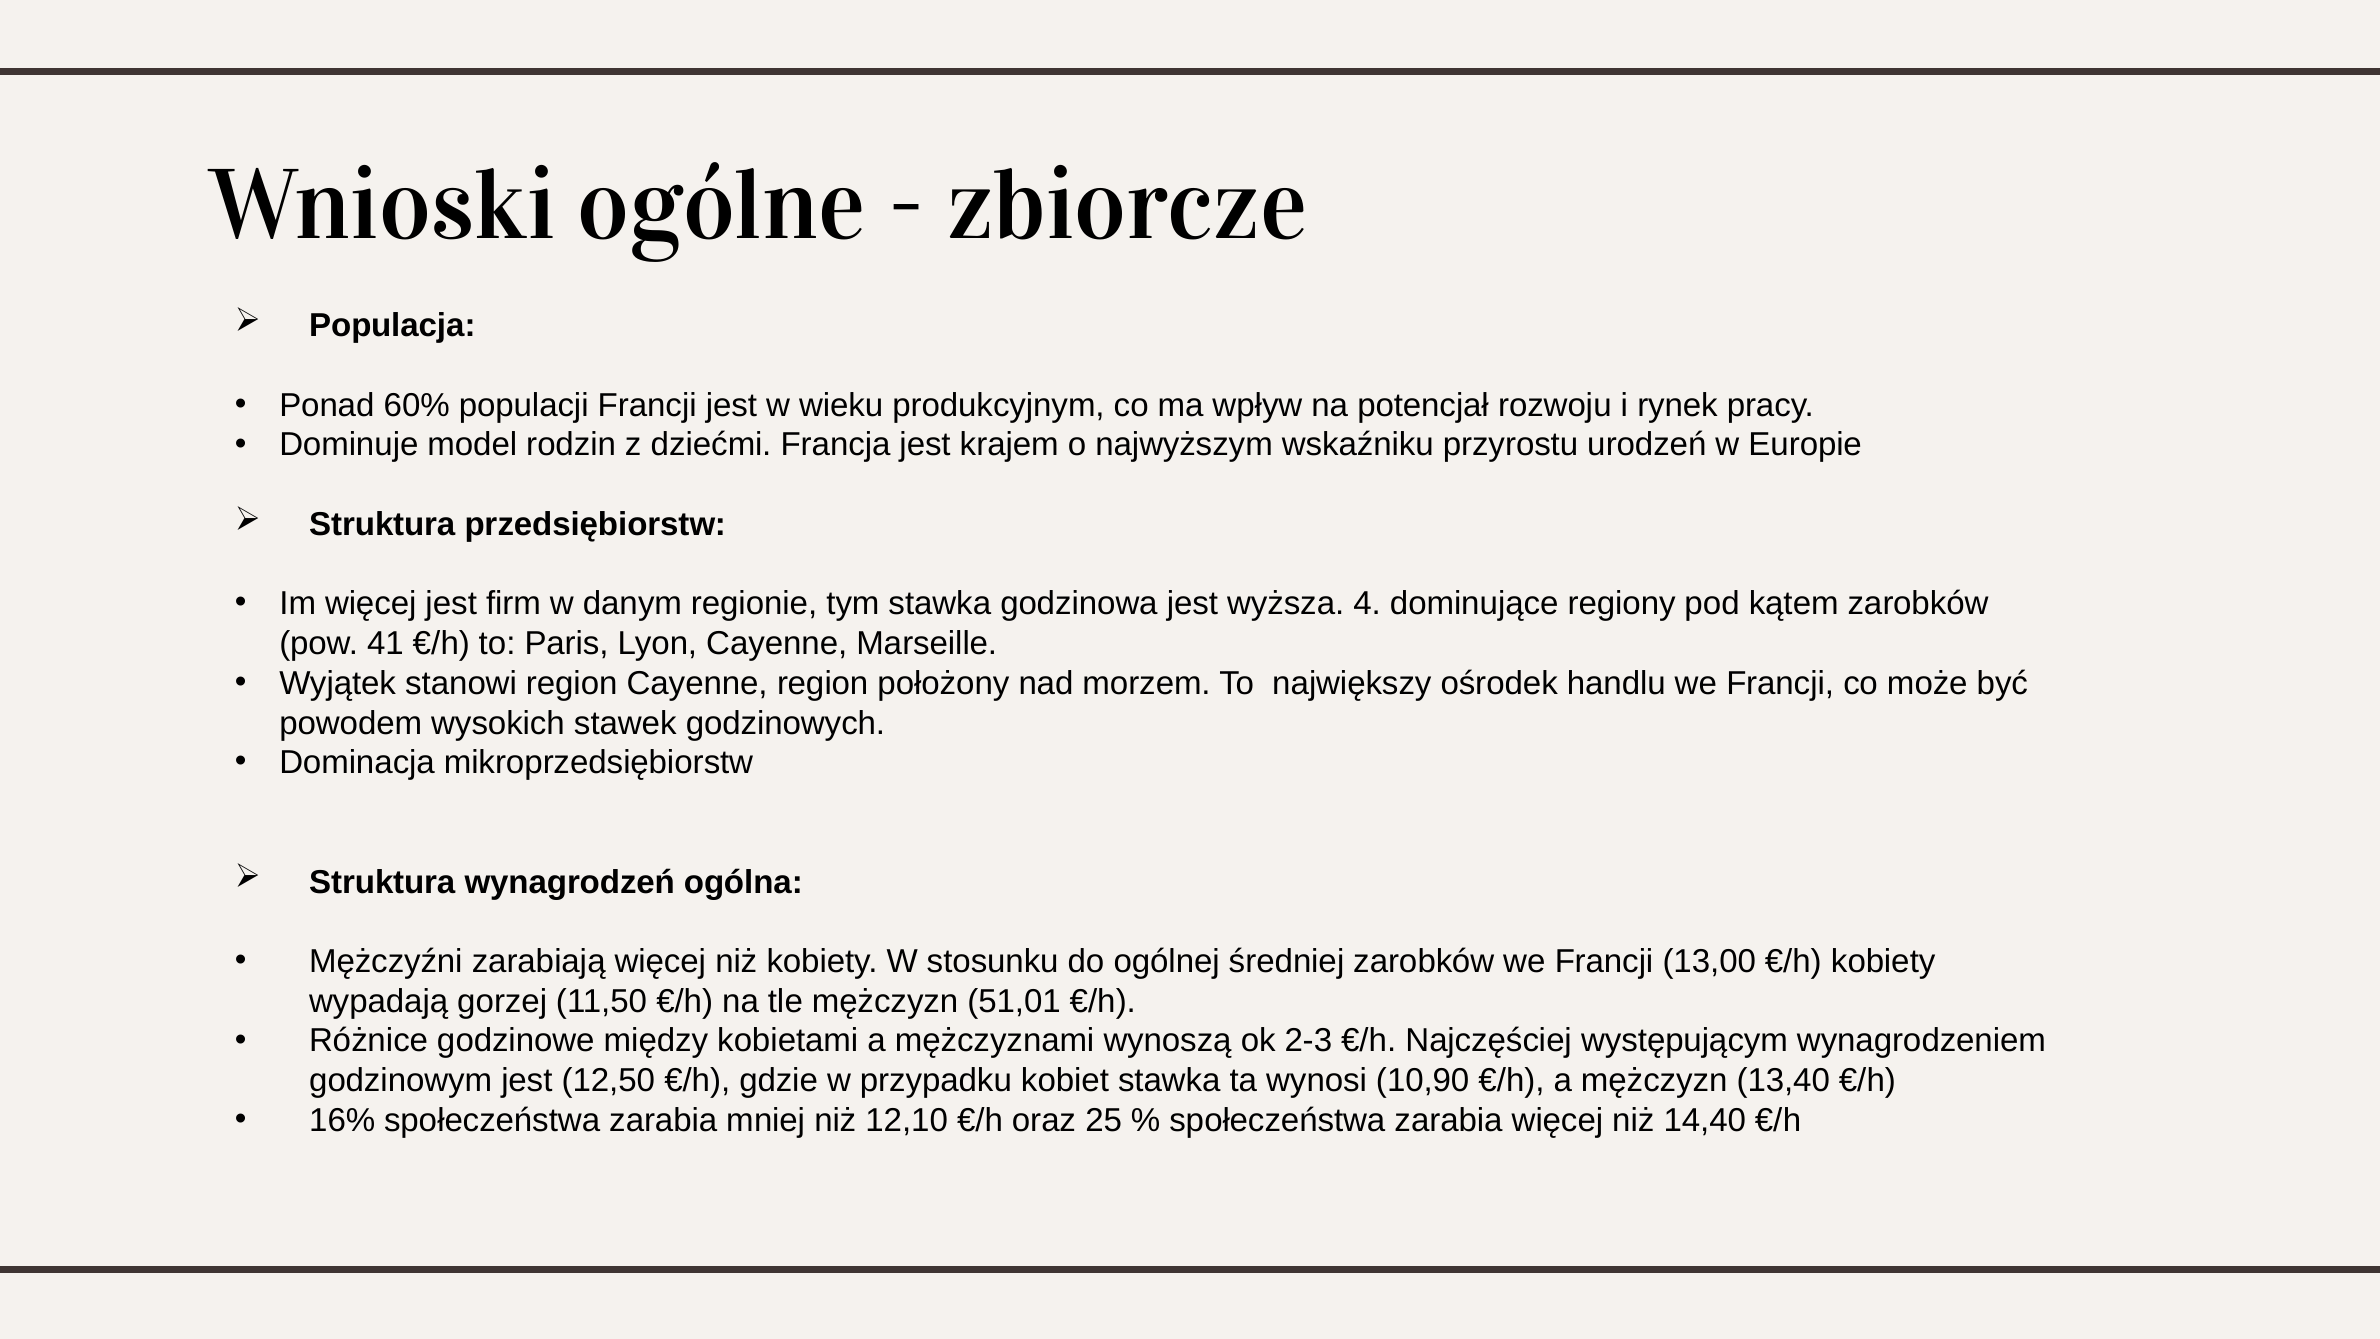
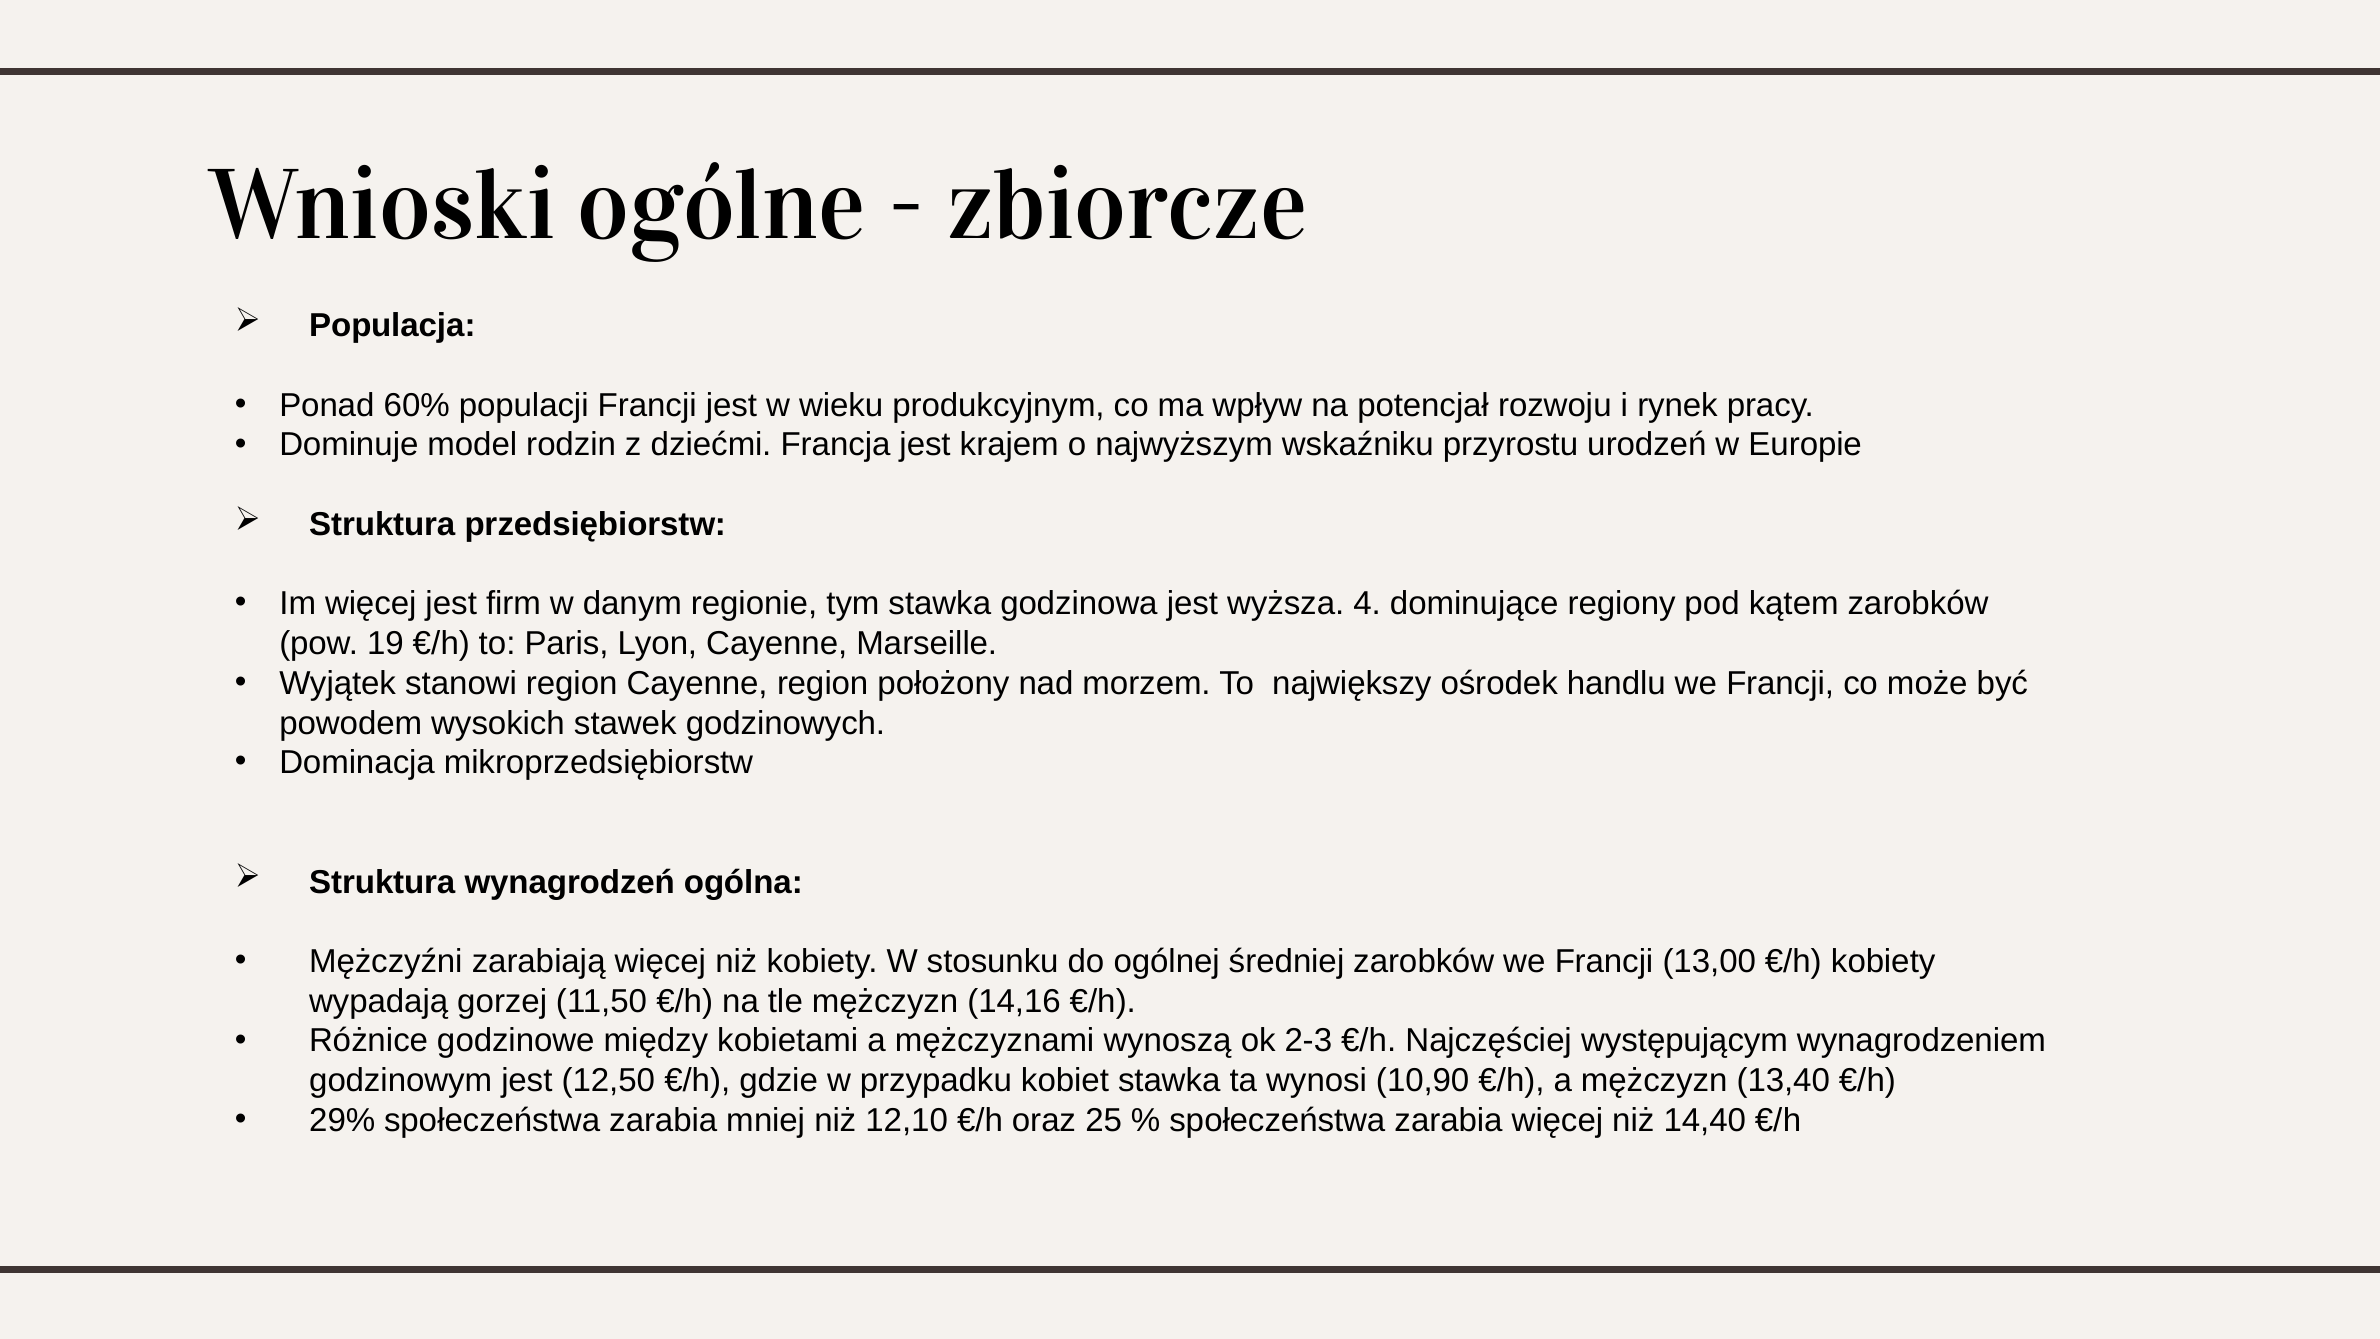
41: 41 -> 19 (386, 644)
51,01: 51,01 -> 14,16 (1014, 1001)
16%: 16% -> 29% (342, 1120)
